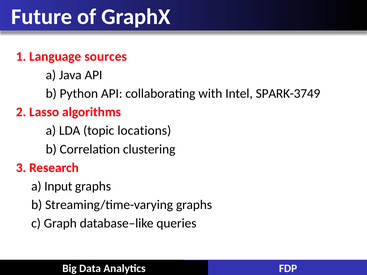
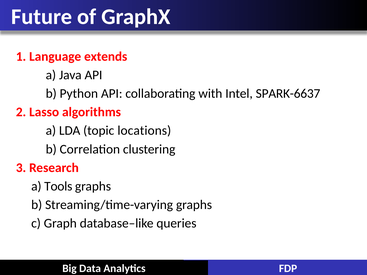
sources: sources -> extends (106, 57)
SPARK-3749: SPARK-3749 -> SPARK-6637 (288, 94)
Input: Input -> Tools (58, 186)
